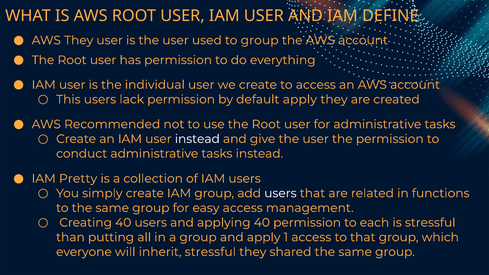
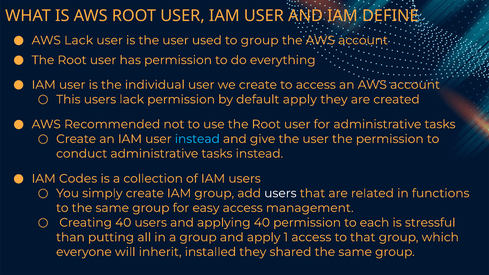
AWS They: They -> Lack (79, 40)
instead colour: white -> light blue (197, 139)
Pretty: Pretty -> Codes (78, 179)
inherit stressful: stressful -> installed (210, 252)
